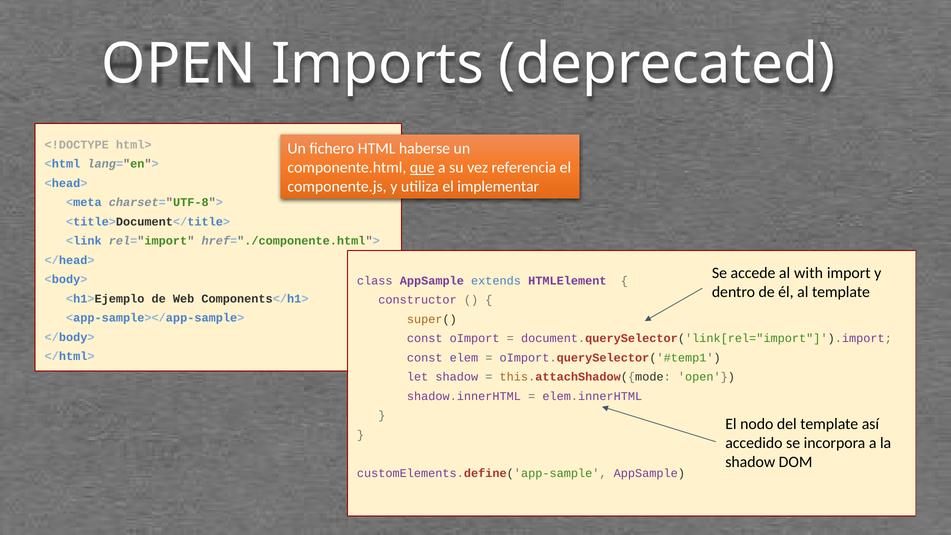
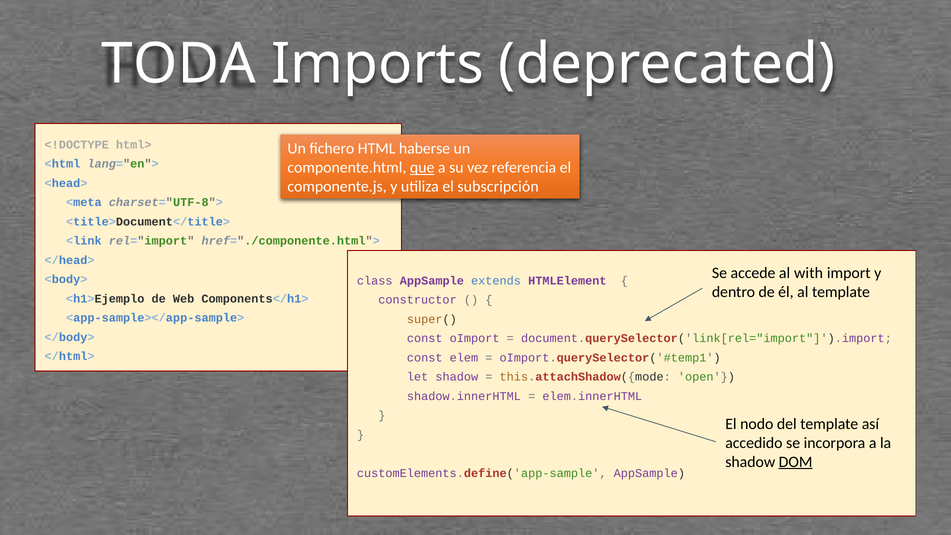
OPEN: OPEN -> TODA (179, 64)
implementar: implementar -> subscripción (498, 187)
DOM underline: none -> present (796, 462)
